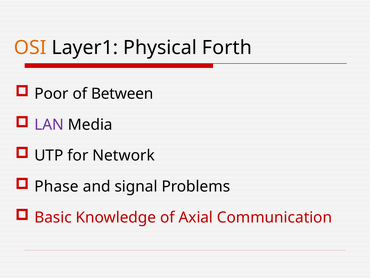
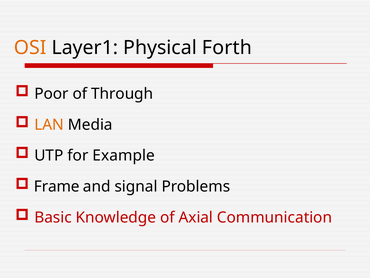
Between: Between -> Through (122, 94)
LAN colour: purple -> orange (49, 125)
Network: Network -> Example (124, 155)
Phase: Phase -> Frame (57, 186)
